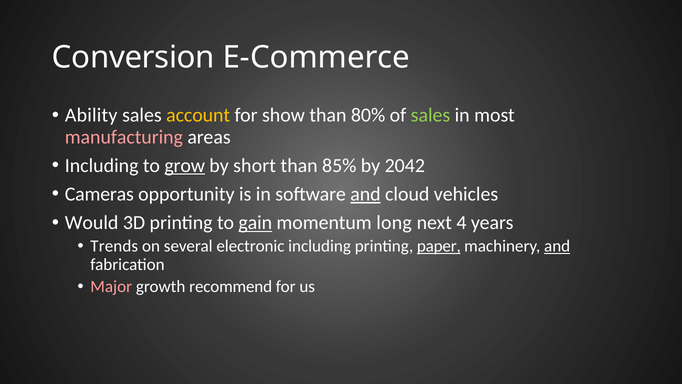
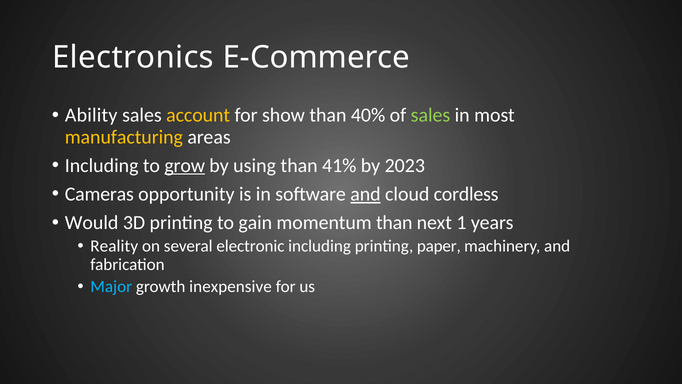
Conversion: Conversion -> Electronics (133, 57)
80%: 80% -> 40% (368, 115)
manufacturing colour: pink -> yellow (124, 137)
short: short -> using (255, 165)
85%: 85% -> 41% (339, 165)
2042: 2042 -> 2023 (405, 165)
vehicles: vehicles -> cordless (466, 194)
gain underline: present -> none (255, 223)
momentum long: long -> than (394, 223)
4: 4 -> 1 (461, 223)
Trends: Trends -> Reality (114, 246)
paper underline: present -> none (439, 246)
and underline: present -> none (557, 246)
Major colour: pink -> light blue (111, 286)
recommend: recommend -> inexpensive (231, 286)
